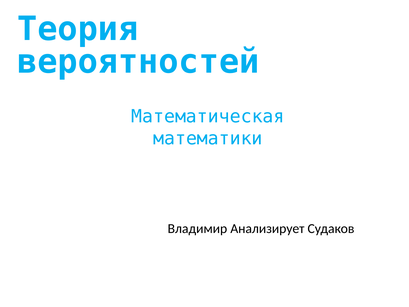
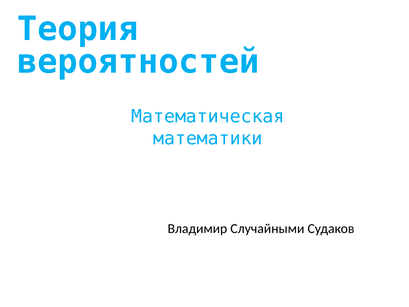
Анализирует: Анализирует -> Случайными (267, 228)
